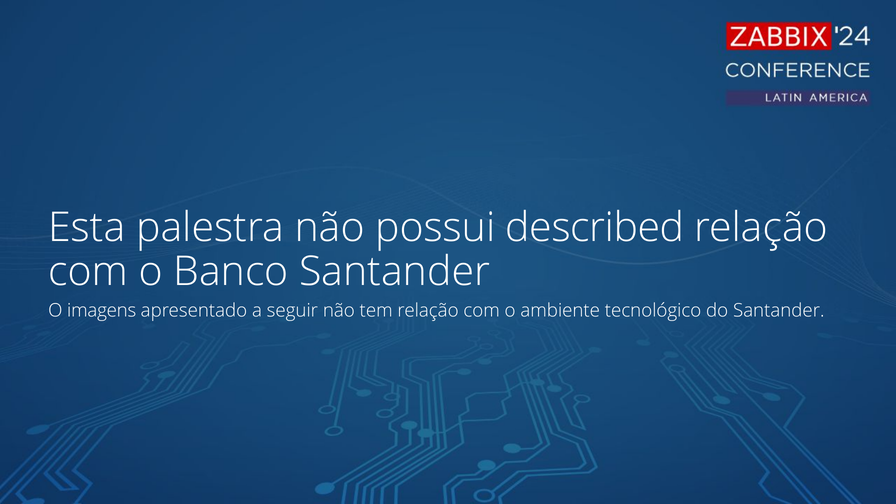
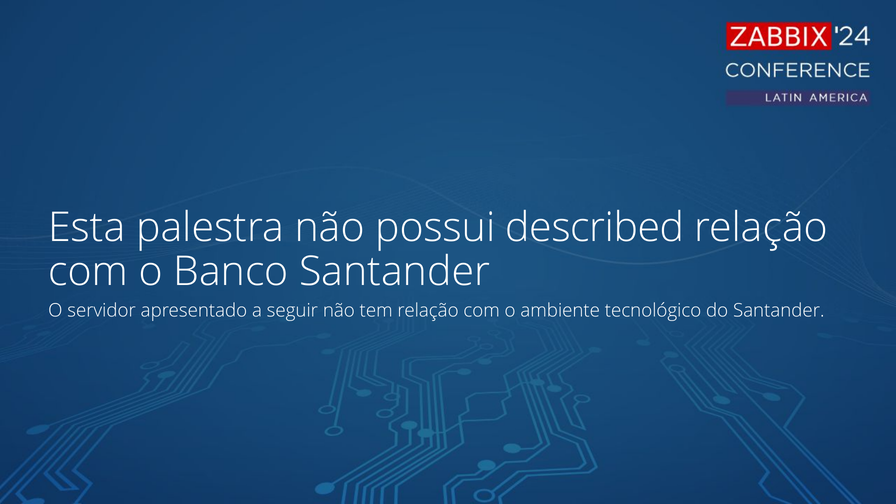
imagens: imagens -> servidor (102, 311)
